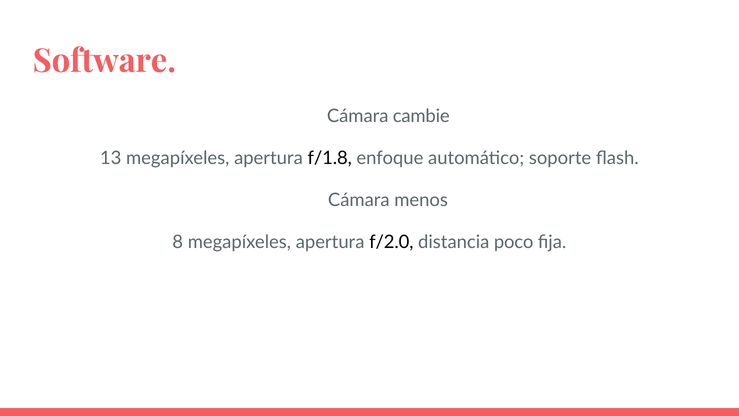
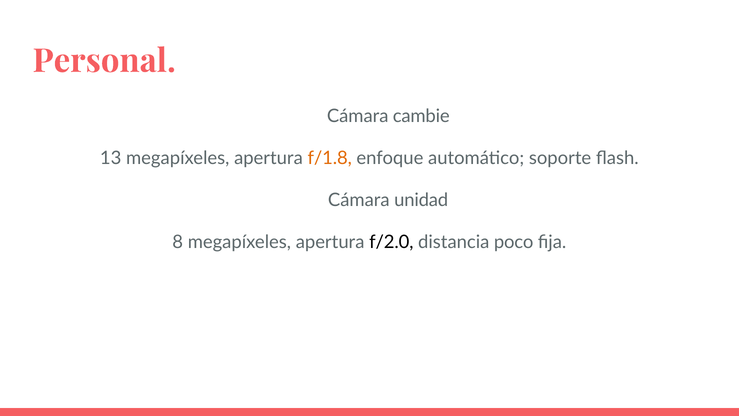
Software: Software -> Personal (104, 61)
f/1.8 colour: black -> orange (330, 158)
menos: menos -> unidad (421, 200)
